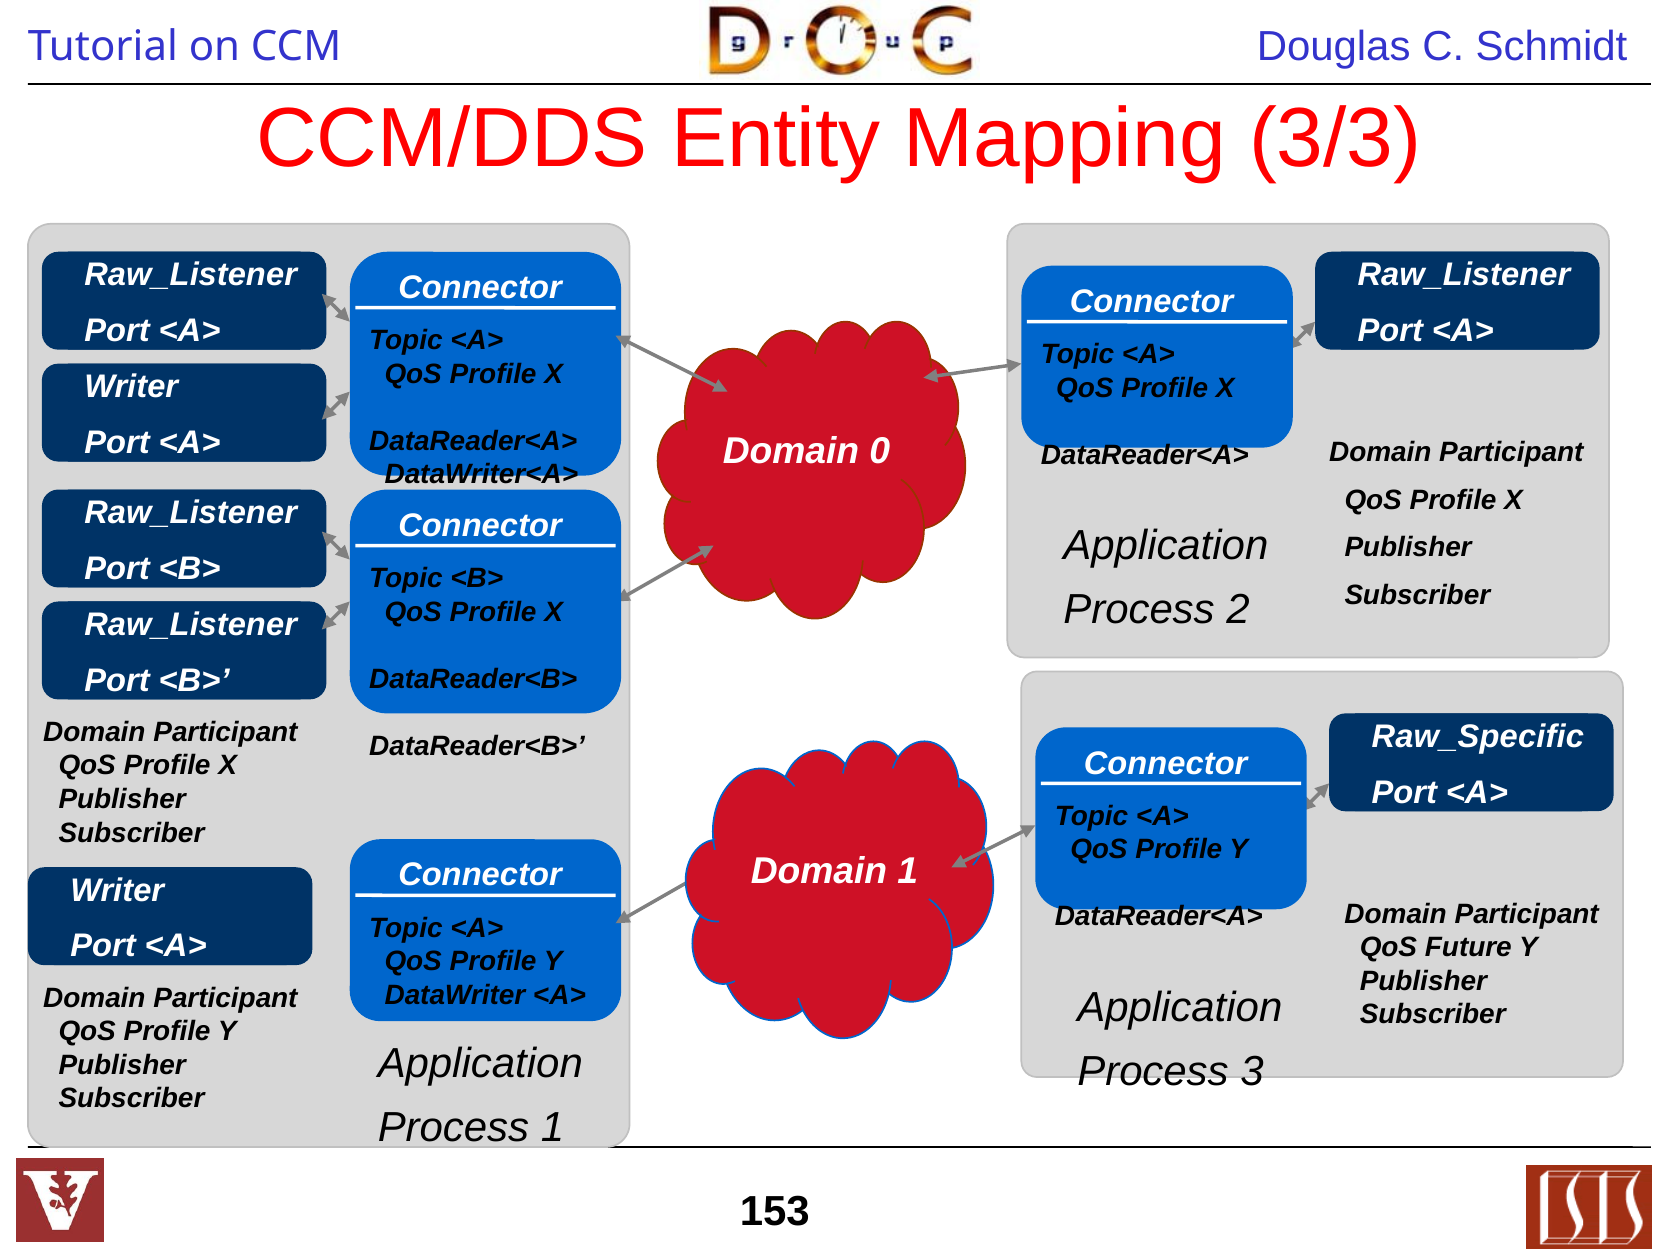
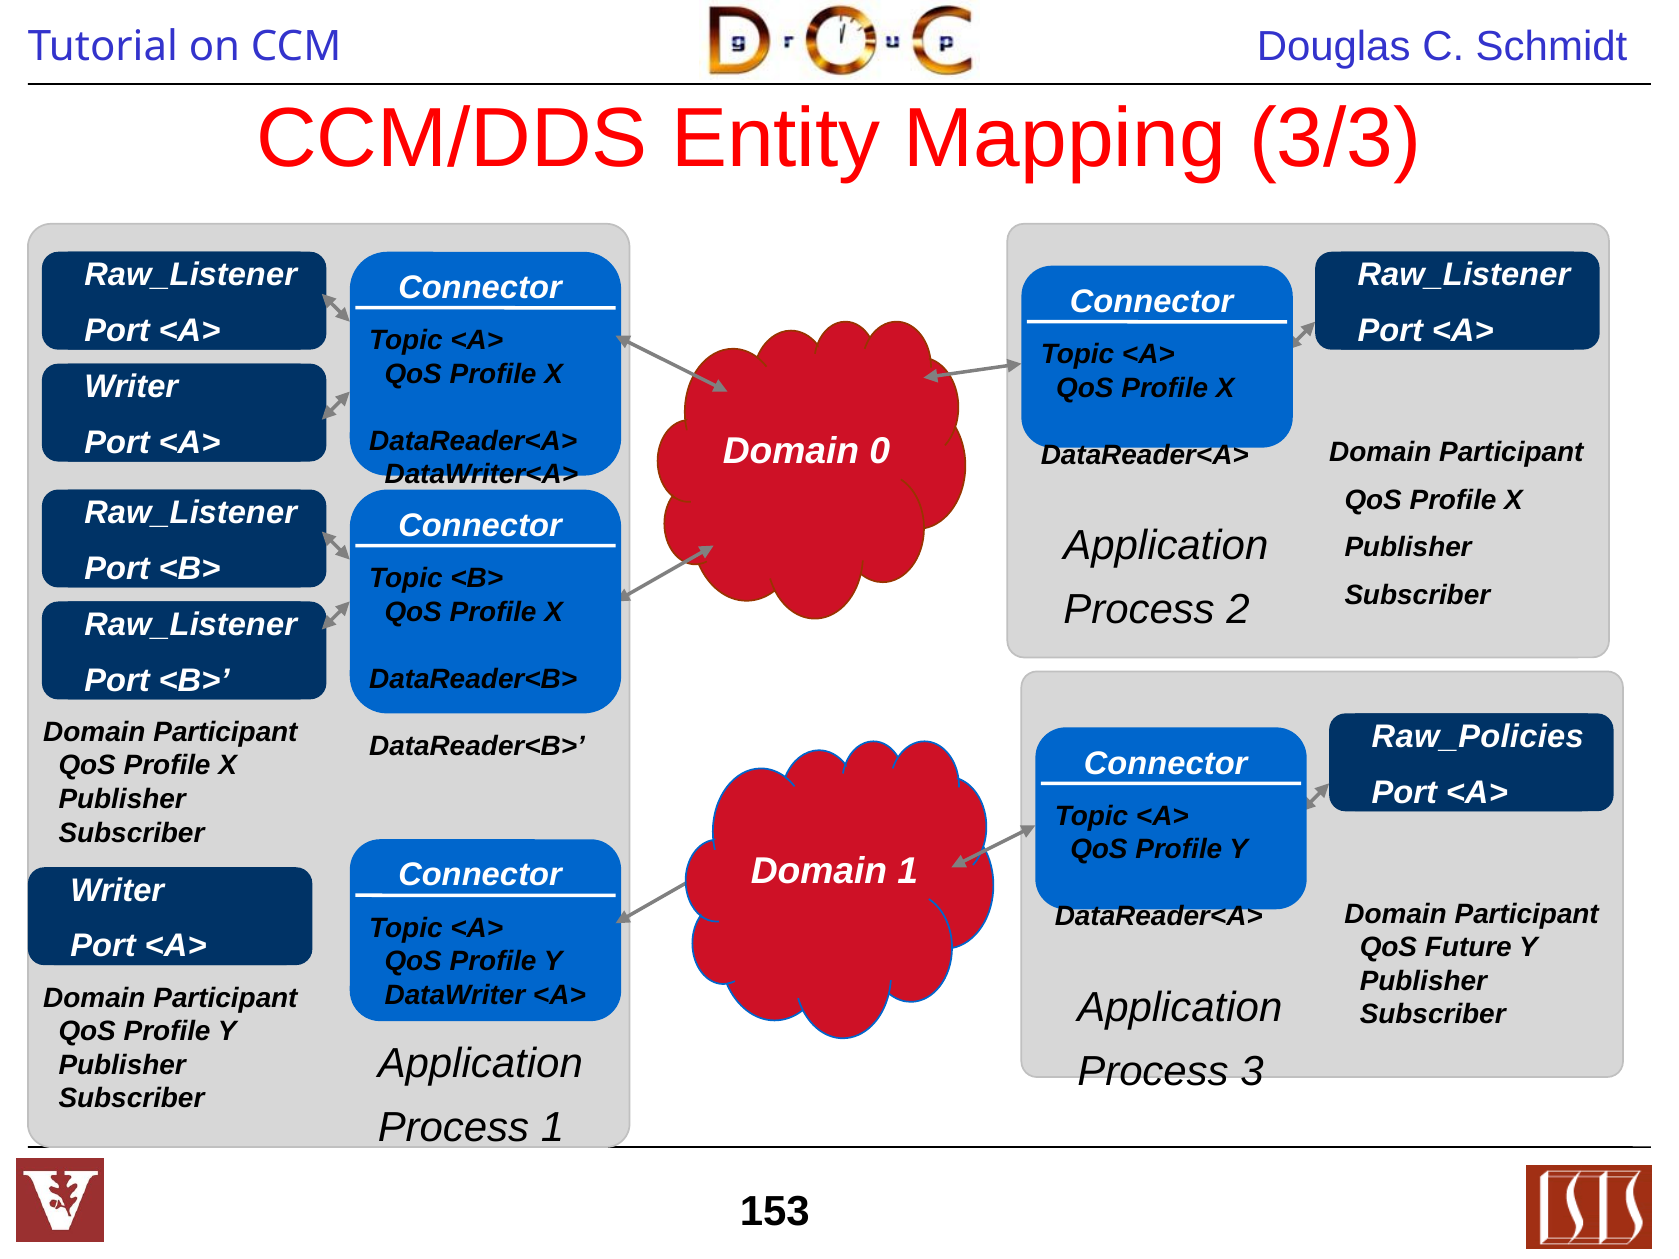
Raw_Specific: Raw_Specific -> Raw_Policies (1478, 737)
